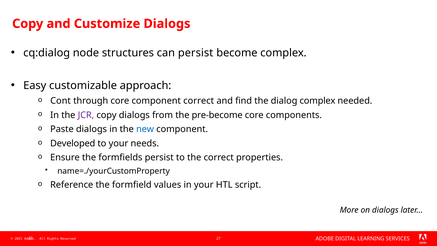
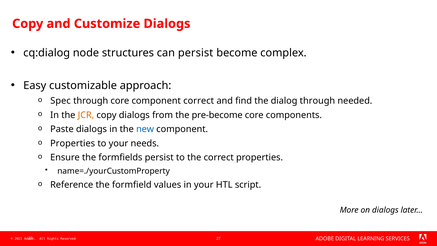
Cont: Cont -> Spec (61, 101)
dialog complex: complex -> through (317, 101)
JCR colour: purple -> orange (86, 115)
Developed: Developed -> Properties (73, 143)
